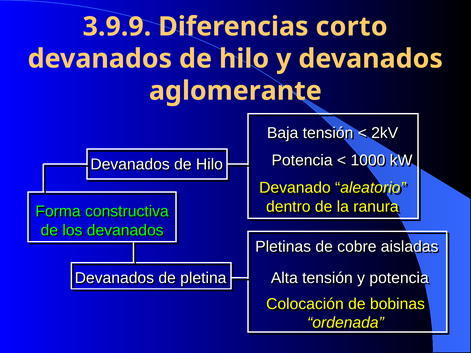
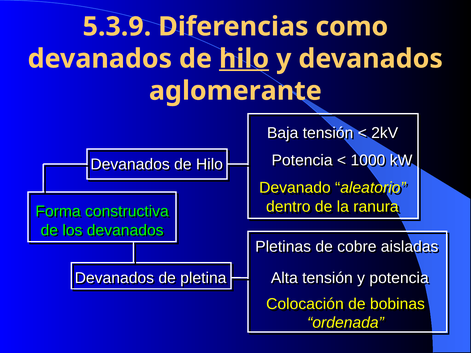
3.9.9: 3.9.9 -> 5.3.9 (117, 27)
corto: corto -> como (352, 27)
hilo underline: none -> present (244, 59)
